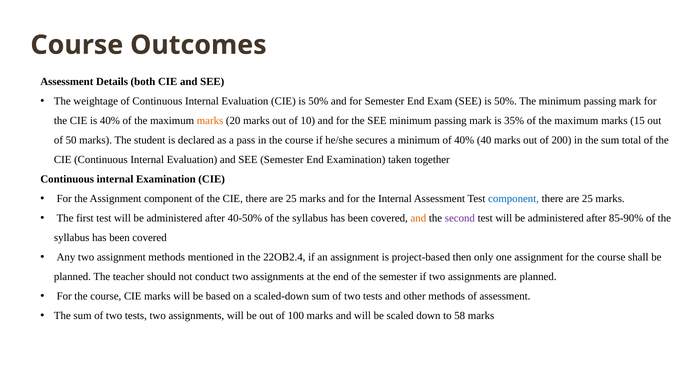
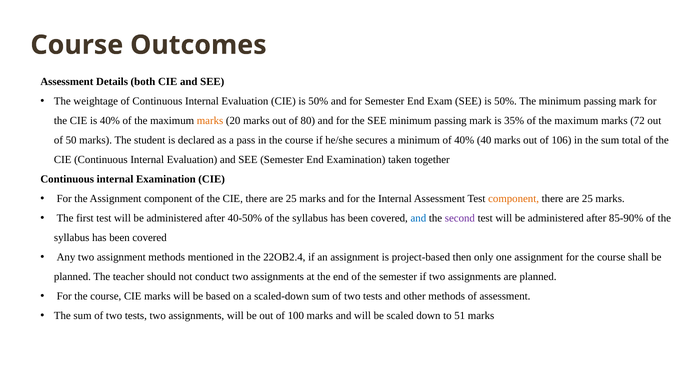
10: 10 -> 80 (308, 121)
15: 15 -> 72 (638, 121)
200: 200 -> 106 (561, 141)
component colour: blue -> orange (514, 199)
and colour: orange -> blue (418, 219)
58: 58 -> 51 (460, 316)
